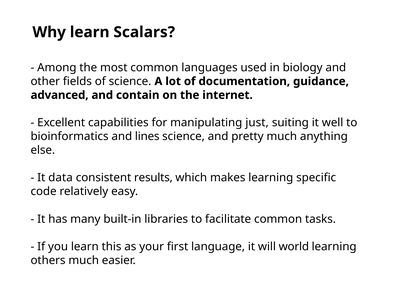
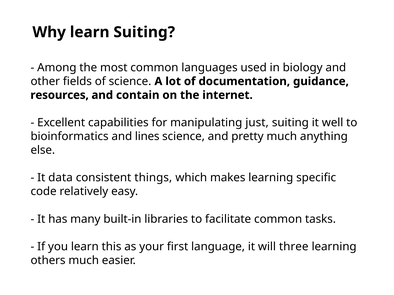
learn Scalars: Scalars -> Suiting (144, 32)
advanced: advanced -> resources (60, 95)
results: results -> things (153, 178)
world: world -> three (294, 247)
